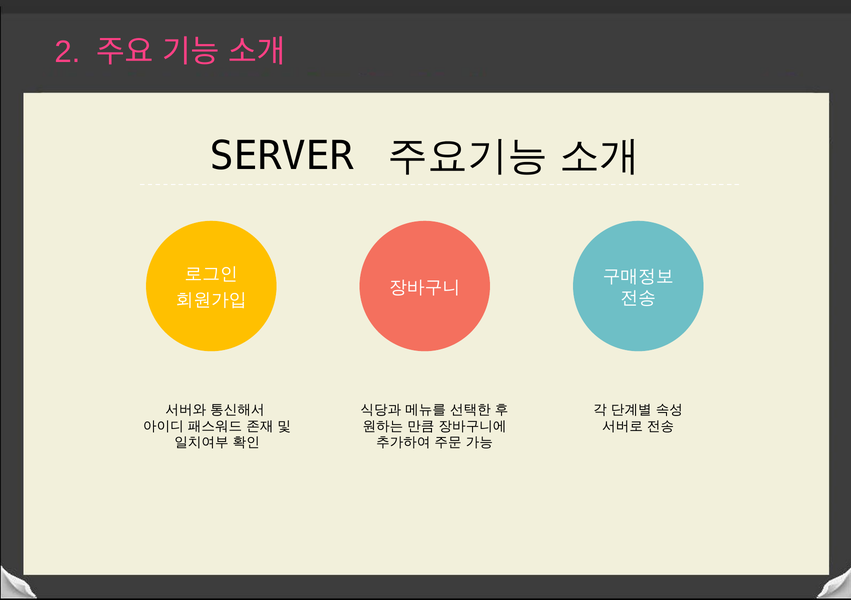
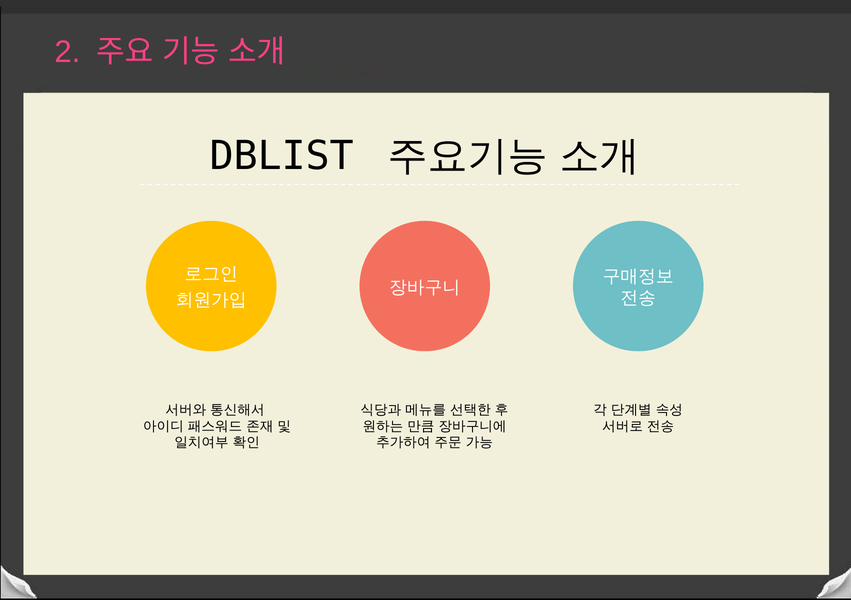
SERVER: SERVER -> DBLIST (282, 156)
